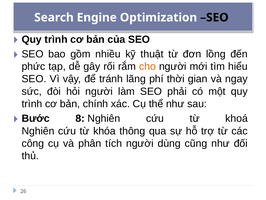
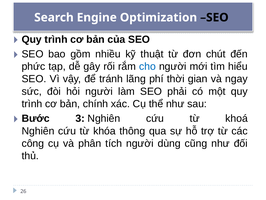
lồng: lồng -> chút (216, 54)
cho colour: orange -> blue (147, 66)
8: 8 -> 3 (80, 118)
